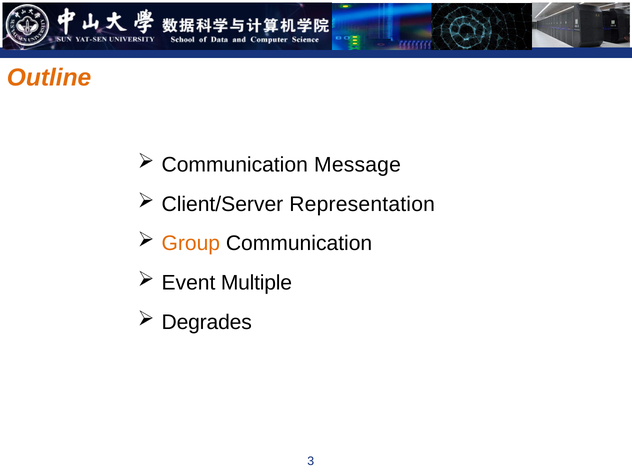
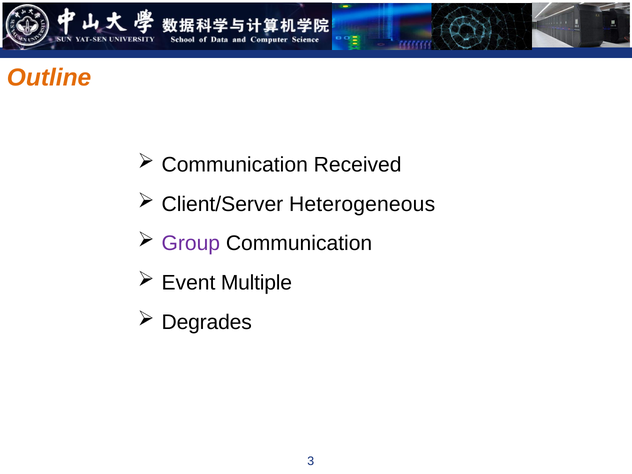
Message: Message -> Received (358, 165)
Representation: Representation -> Heterogeneous (362, 204)
Group colour: orange -> purple (191, 243)
